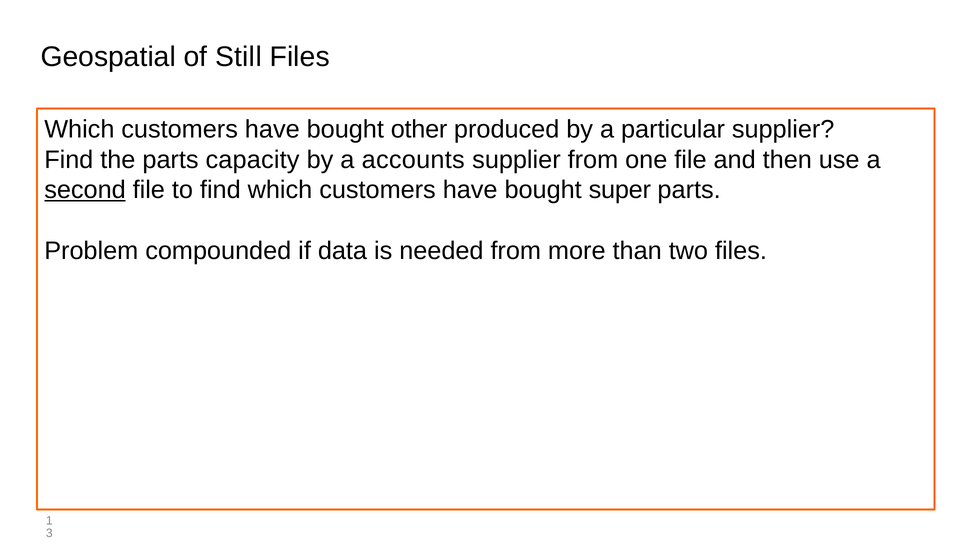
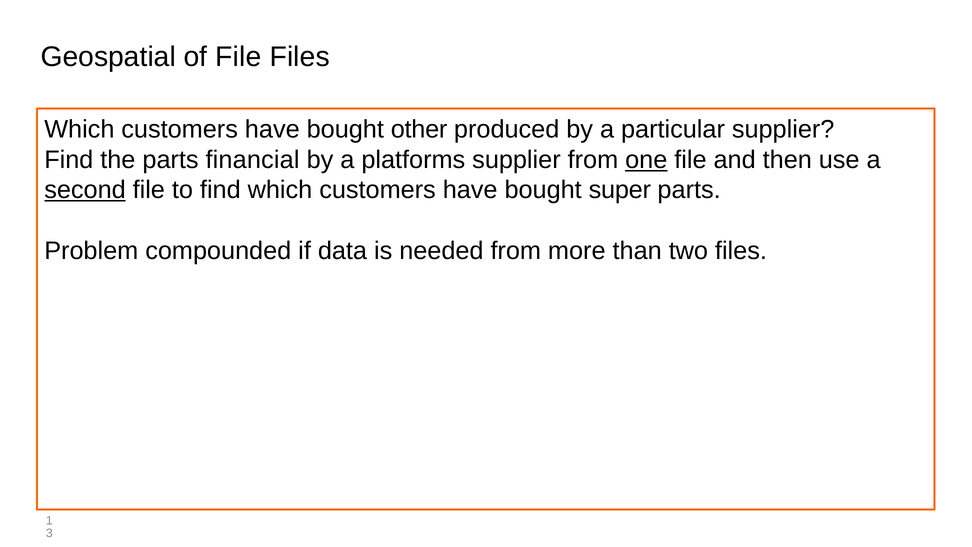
of Still: Still -> File (238, 57)
capacity: capacity -> financial (253, 160)
accounts: accounts -> platforms (413, 160)
one underline: none -> present (646, 160)
